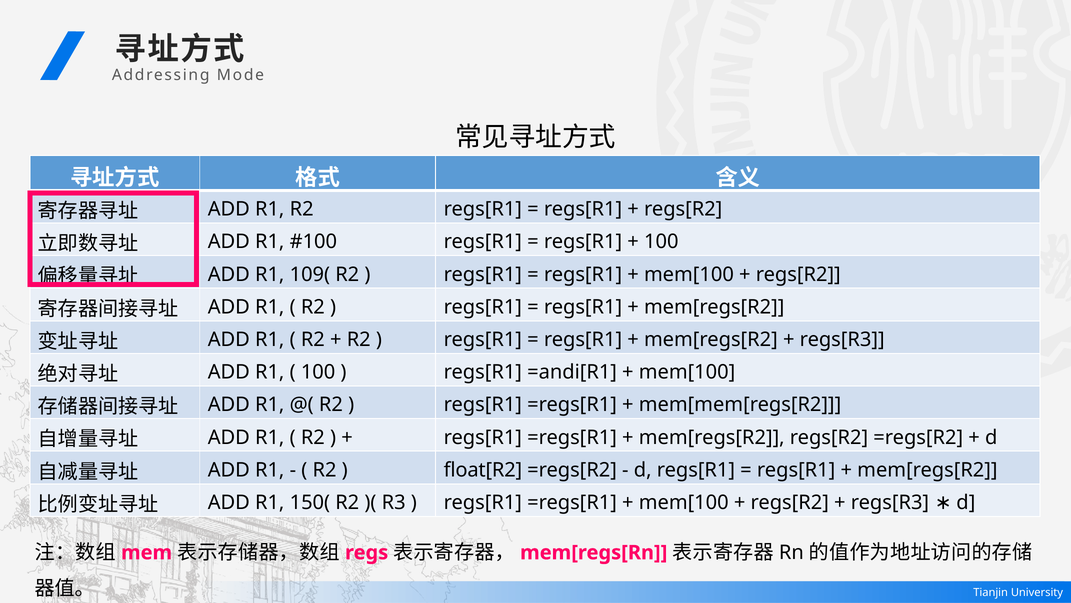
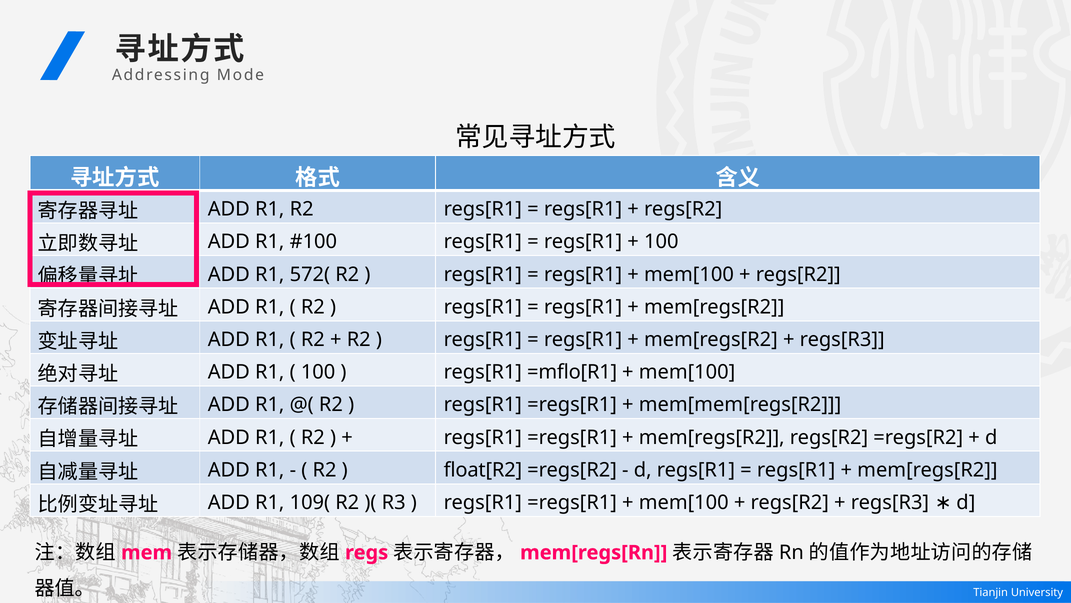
109(: 109( -> 572( (310, 274)
=andi[R1: =andi[R1 -> =mflo[R1 (572, 372)
150(: 150( -> 109( (310, 502)
